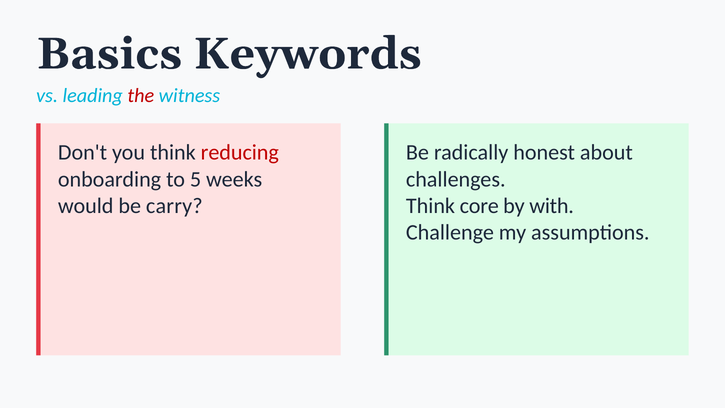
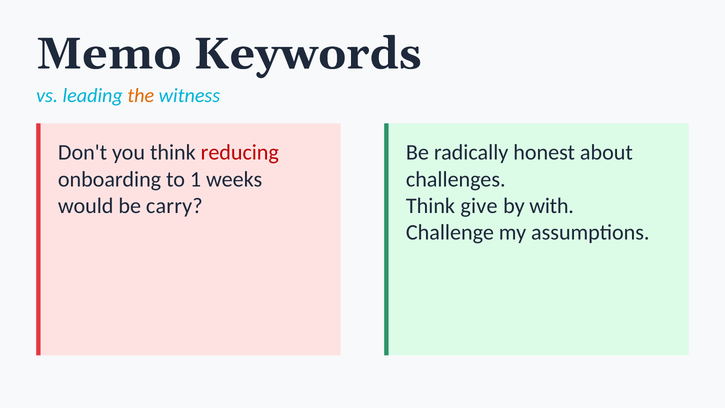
Basics: Basics -> Memo (109, 54)
the colour: red -> orange (141, 96)
5: 5 -> 1 (196, 179)
core: core -> give (479, 206)
